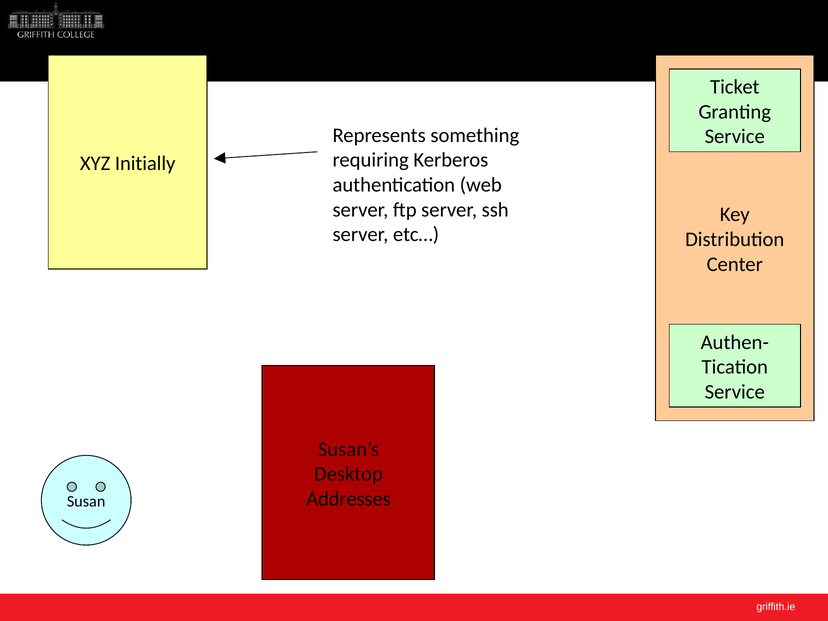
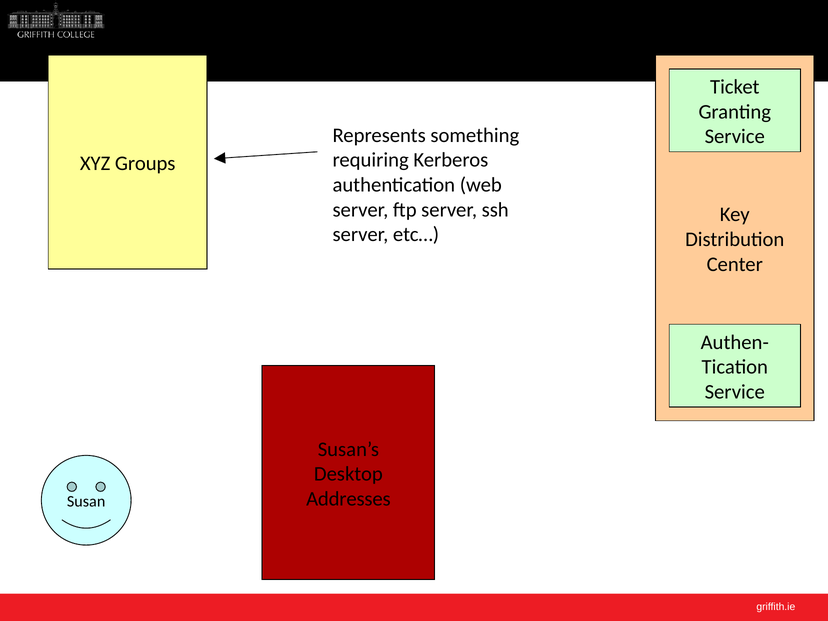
Initially: Initially -> Groups (145, 164)
